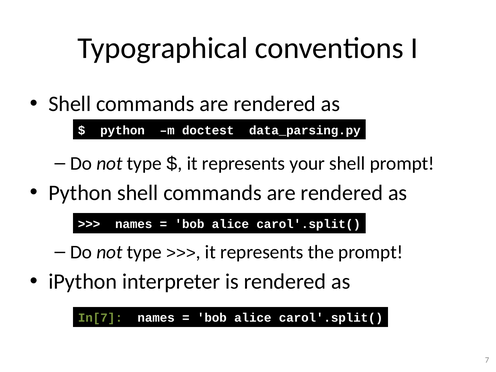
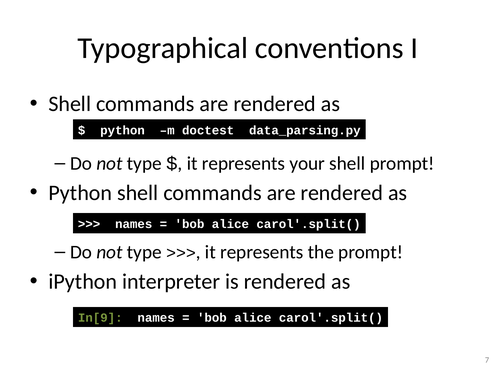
In[7: In[7 -> In[9 (100, 318)
